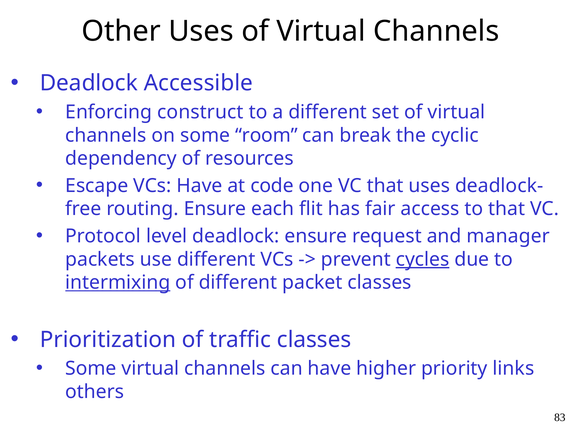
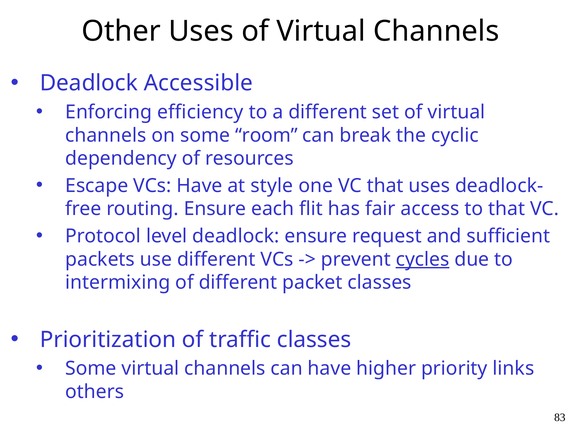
construct: construct -> efficiency (200, 112)
code: code -> style (272, 186)
manager: manager -> sufficient (508, 236)
intermixing underline: present -> none (118, 282)
